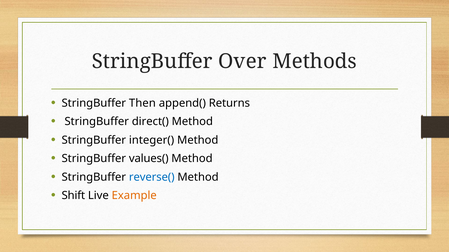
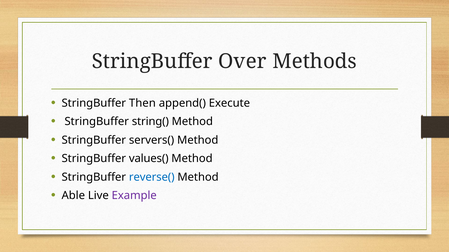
Returns: Returns -> Execute (229, 103)
direct(: direct( -> string( (150, 122)
integer(: integer( -> servers( (152, 140)
Shift: Shift -> Able (73, 196)
Example colour: orange -> purple (134, 196)
